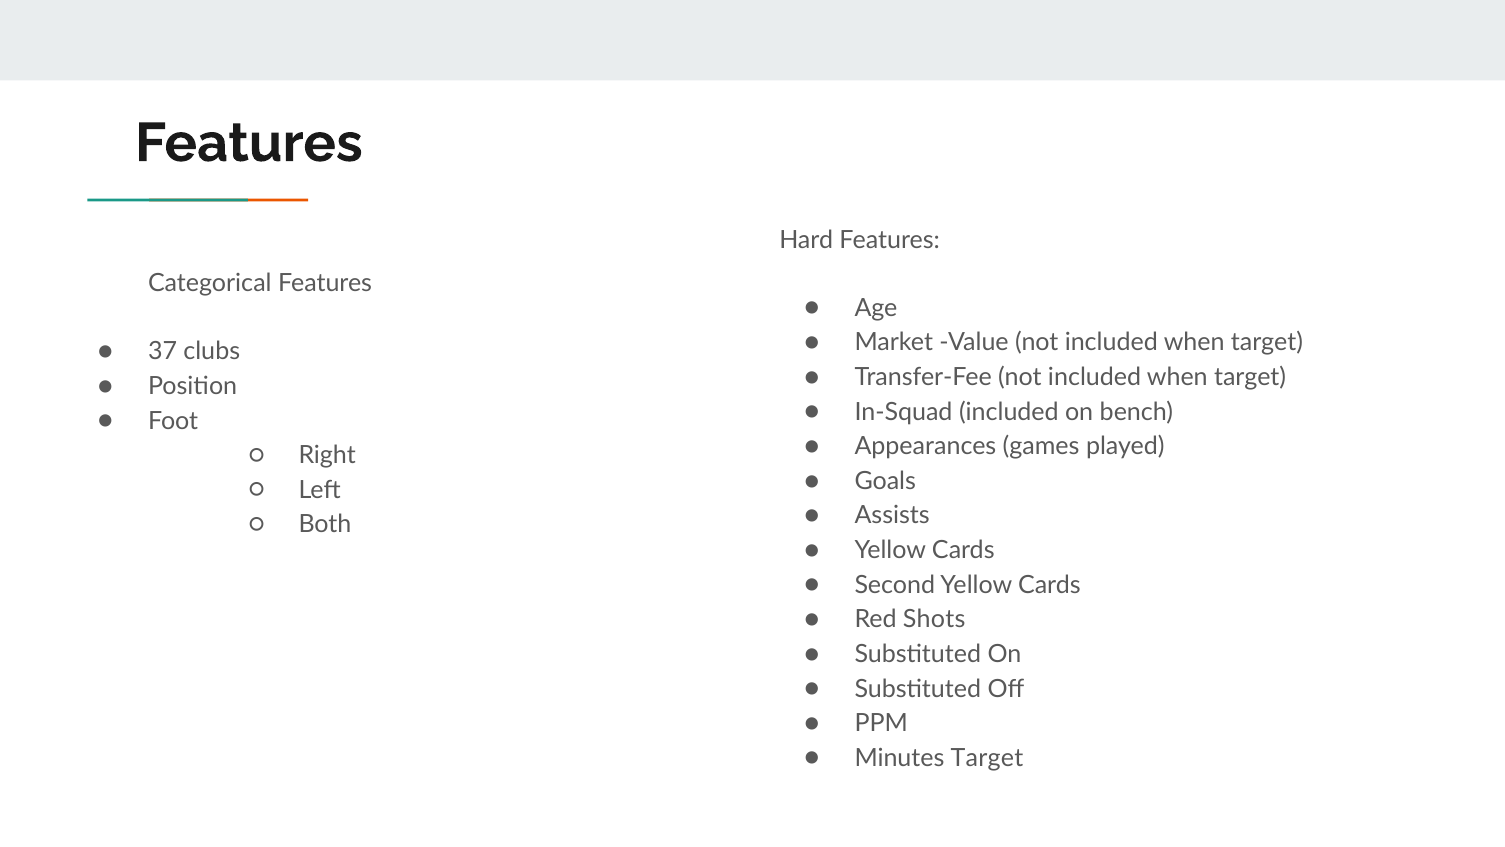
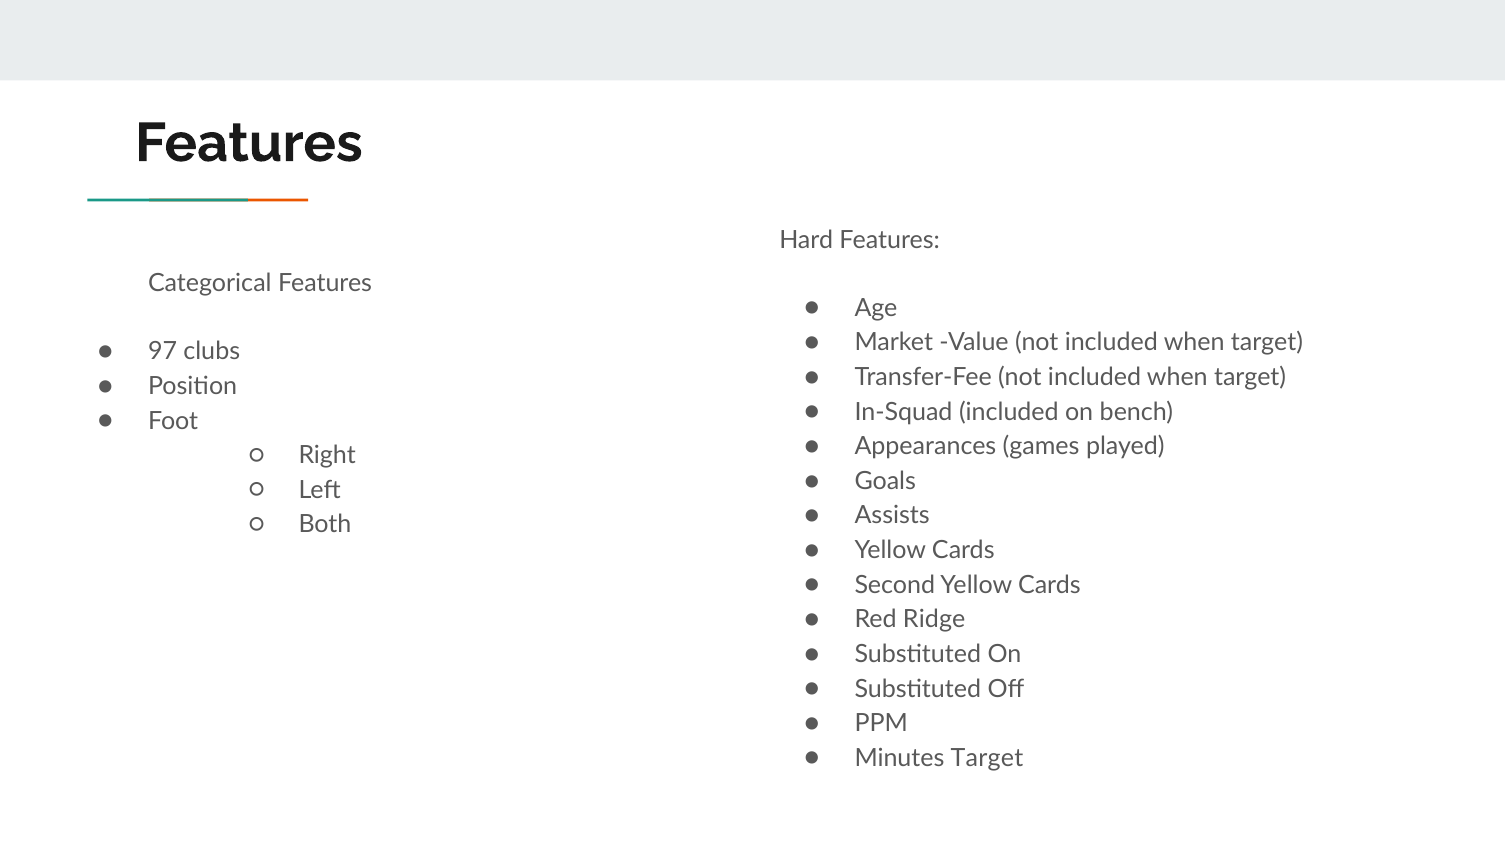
37: 37 -> 97 (163, 351)
Shots: Shots -> Ridge (934, 619)
